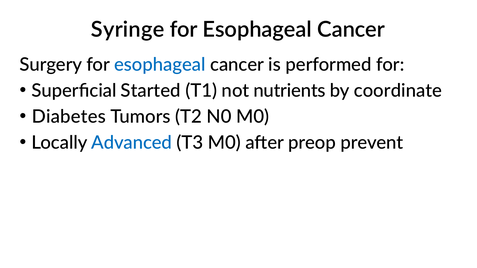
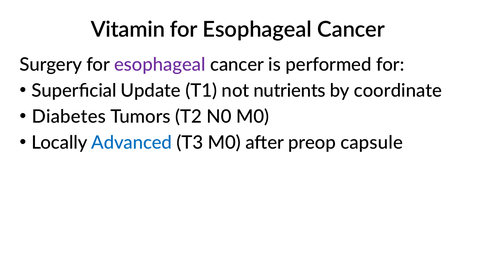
Syringe: Syringe -> Vitamin (128, 30)
esophageal colour: blue -> purple (160, 65)
Started: Started -> Update (151, 91)
prevent: prevent -> capsule (372, 143)
